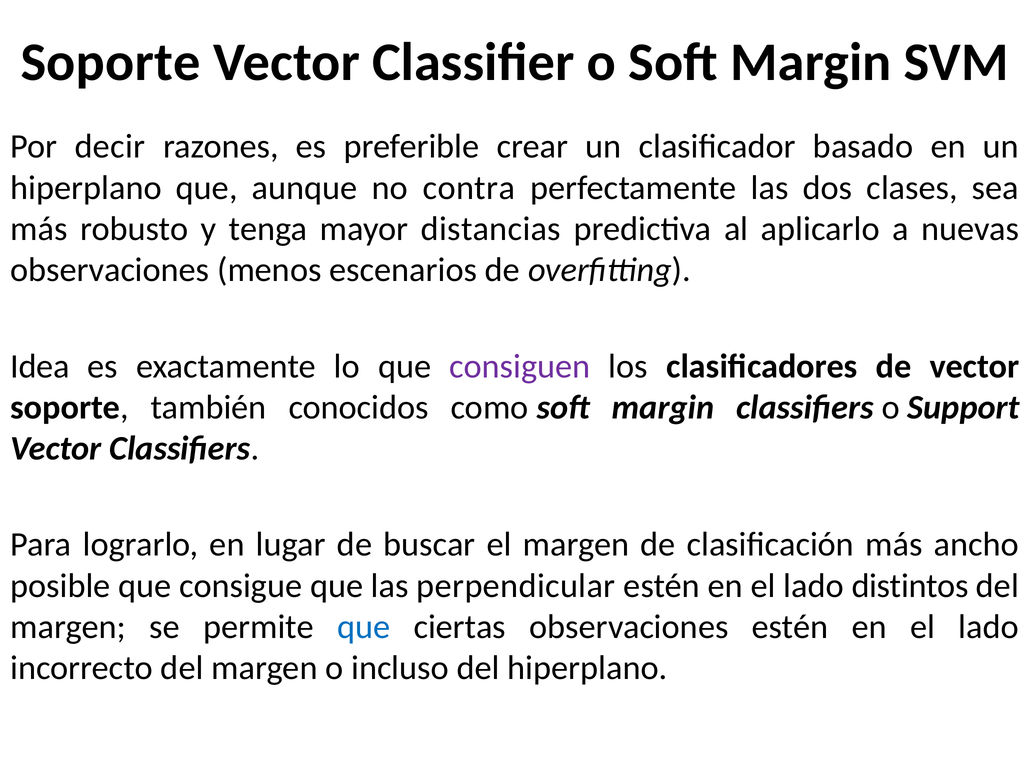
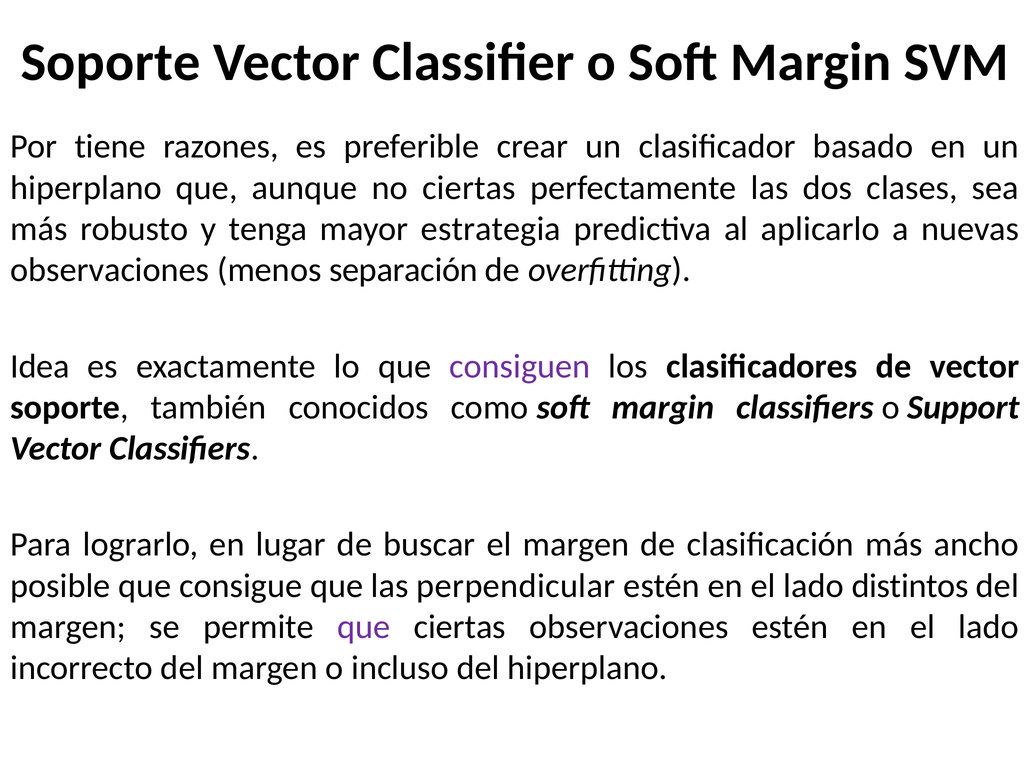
decir: decir -> tiene (110, 147)
no contra: contra -> ciertas (469, 188)
distancias: distancias -> estrategia (491, 229)
escenarios: escenarios -> separación (403, 270)
que colour: blue -> purple (364, 627)
